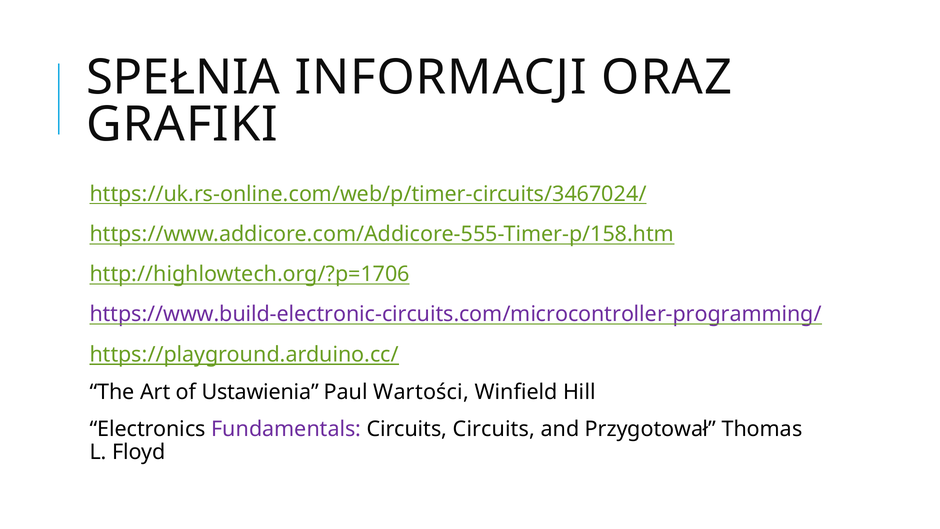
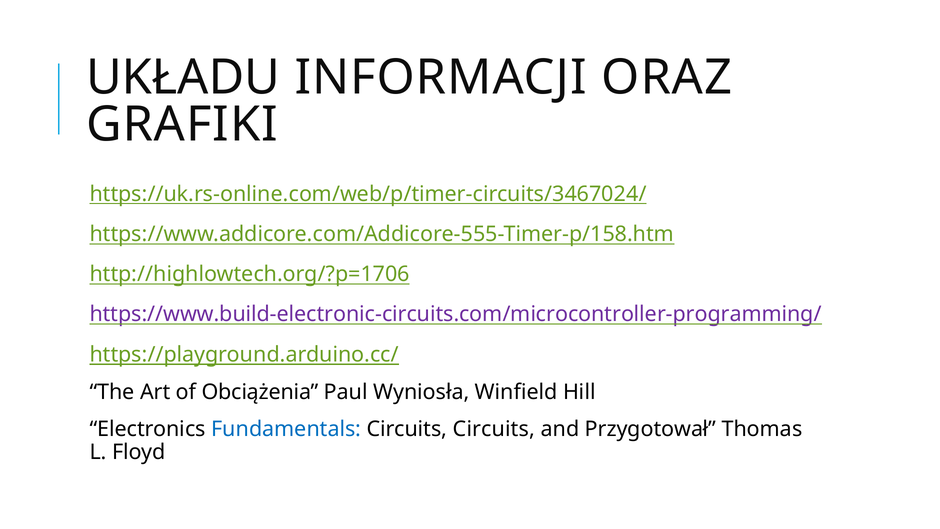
SPEŁNIA: SPEŁNIA -> UKŁADU (183, 77)
Ustawienia: Ustawienia -> Obciążenia (260, 392)
Wartości: Wartości -> Wyniosła (421, 392)
Fundamentals colour: purple -> blue (286, 429)
